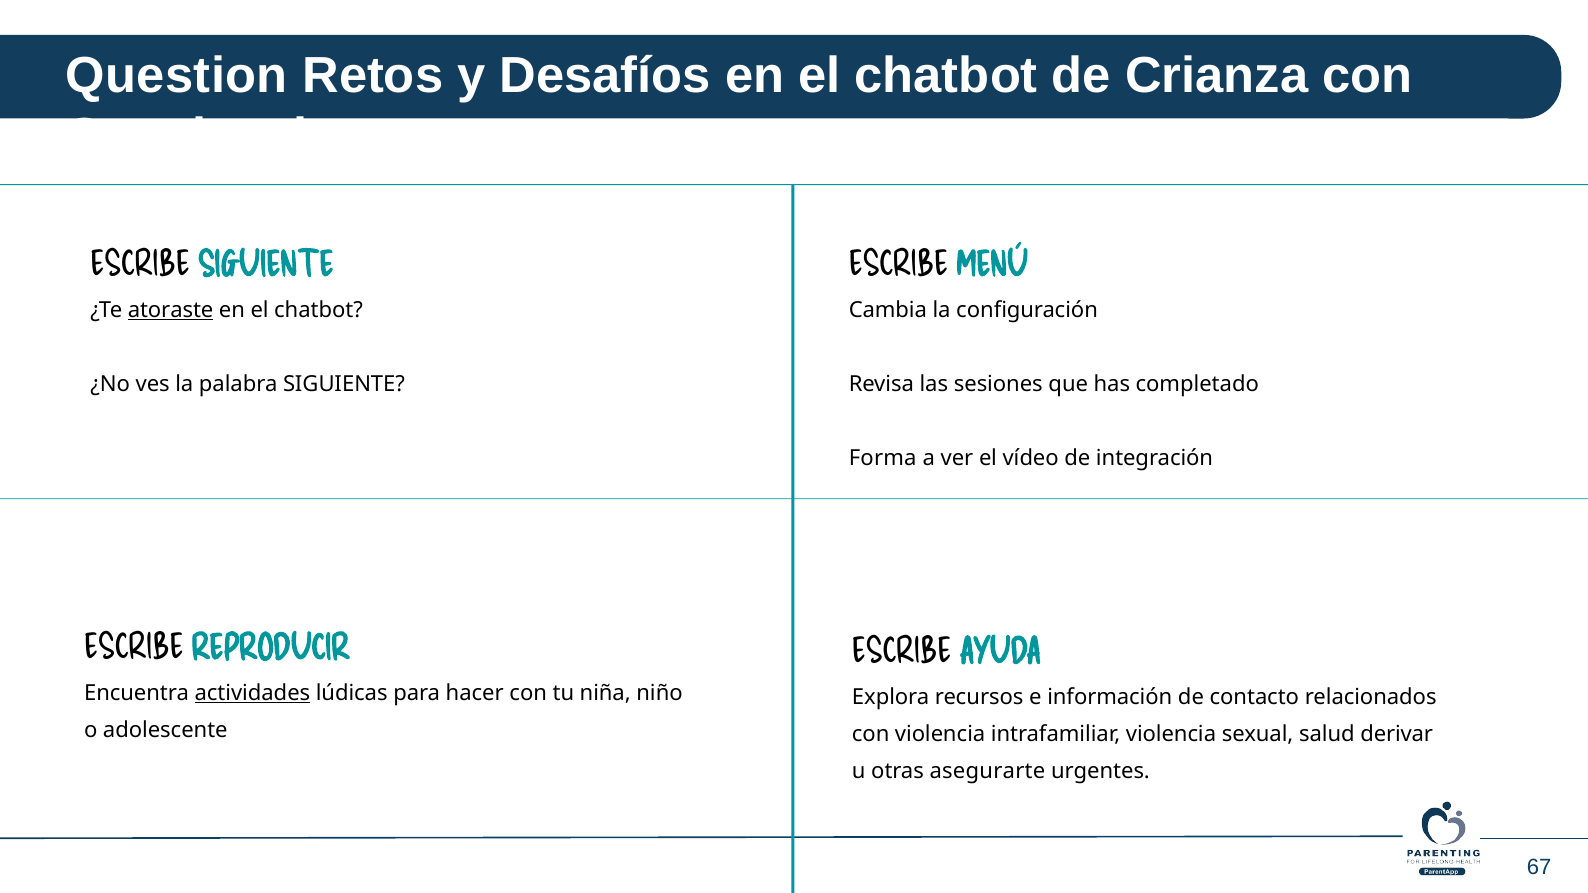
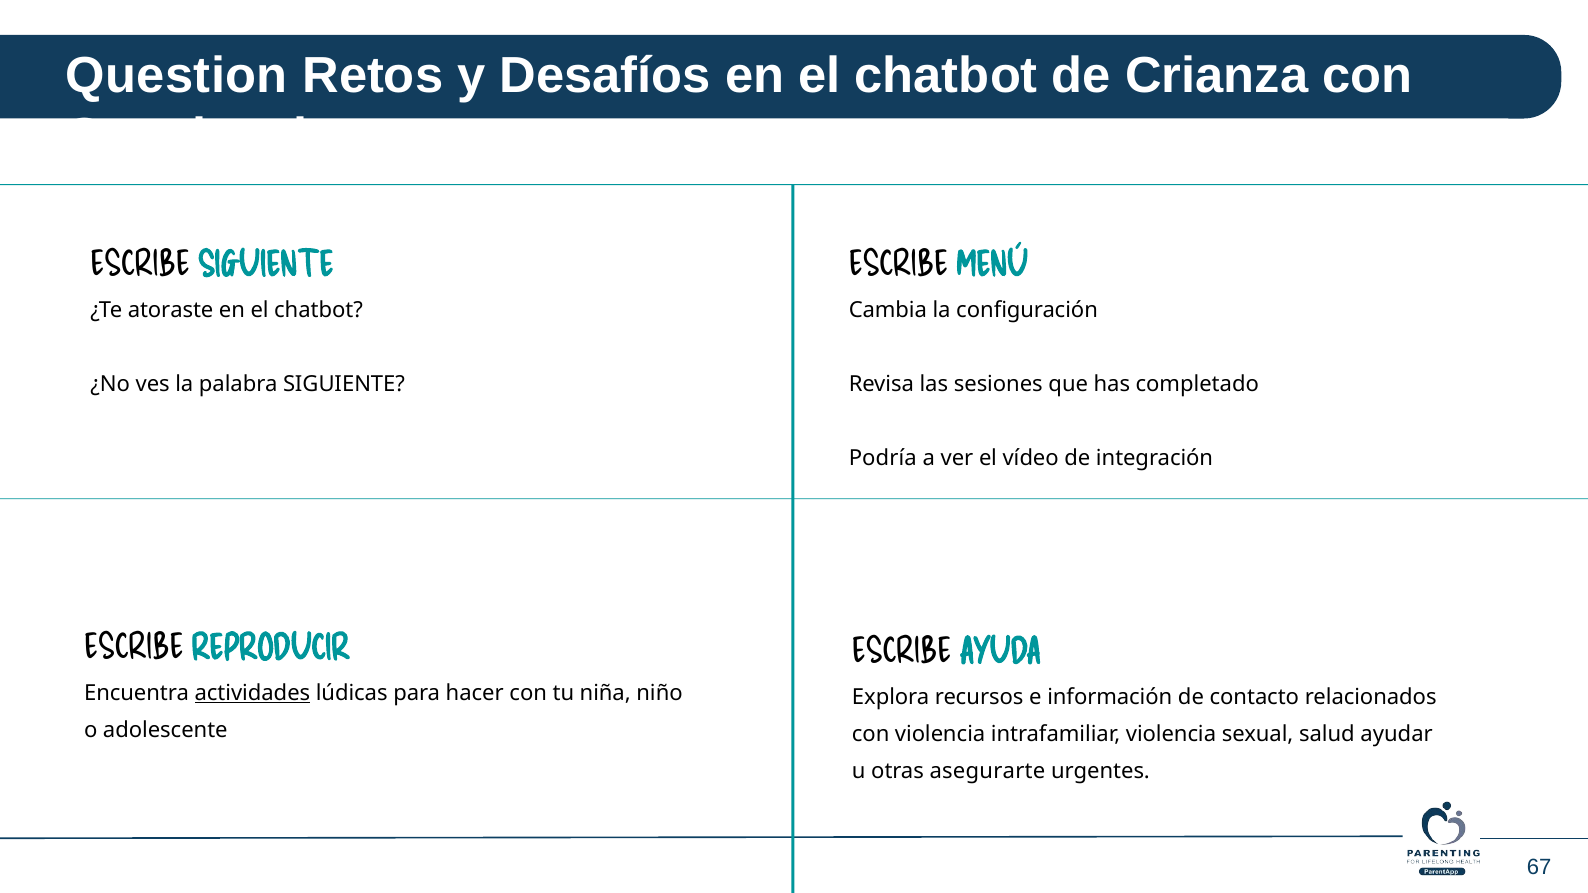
atoraste underline: present -> none (171, 310)
Forma: Forma -> Podría (883, 458)
derivar: derivar -> ayudar (1397, 734)
